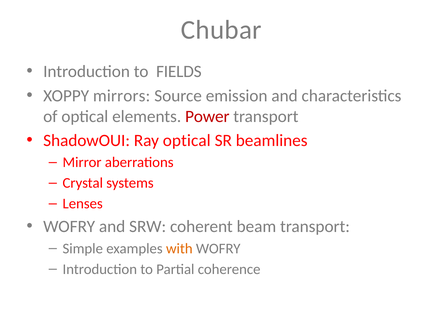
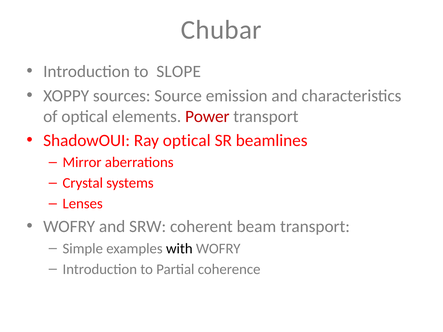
FIELDS: FIELDS -> SLOPE (179, 72)
mirrors: mirrors -> sources (122, 96)
with colour: orange -> black (179, 249)
